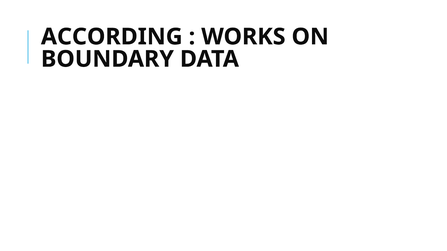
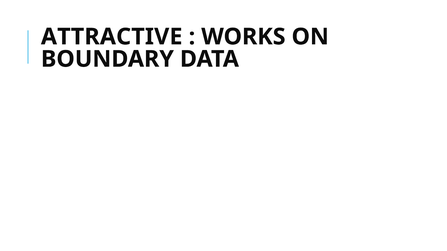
ACCORDING: ACCORDING -> ATTRACTIVE (112, 37)
